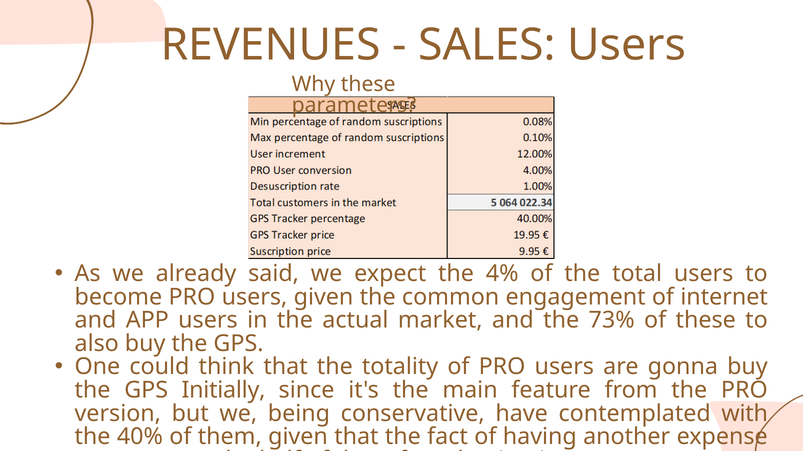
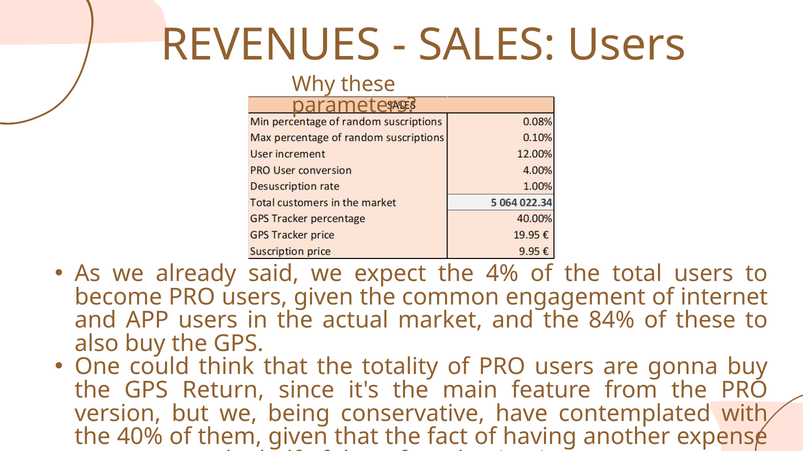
73%: 73% -> 84% (612, 321)
Initially: Initially -> Return (223, 391)
